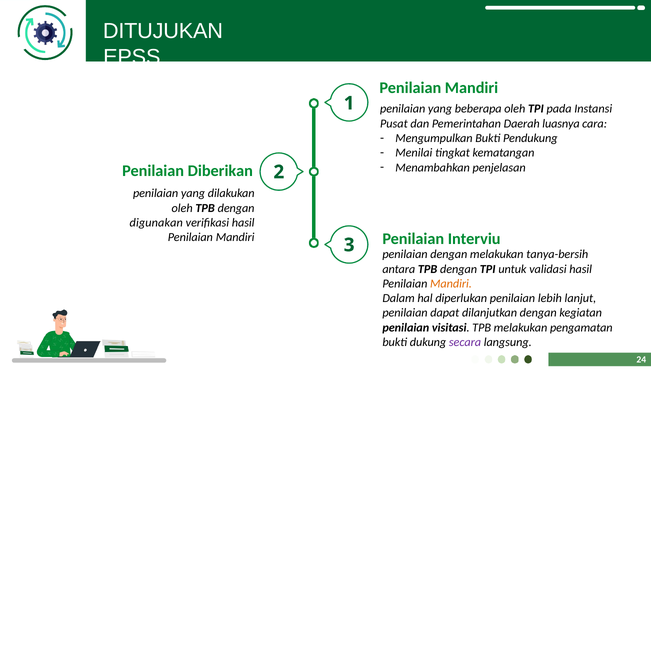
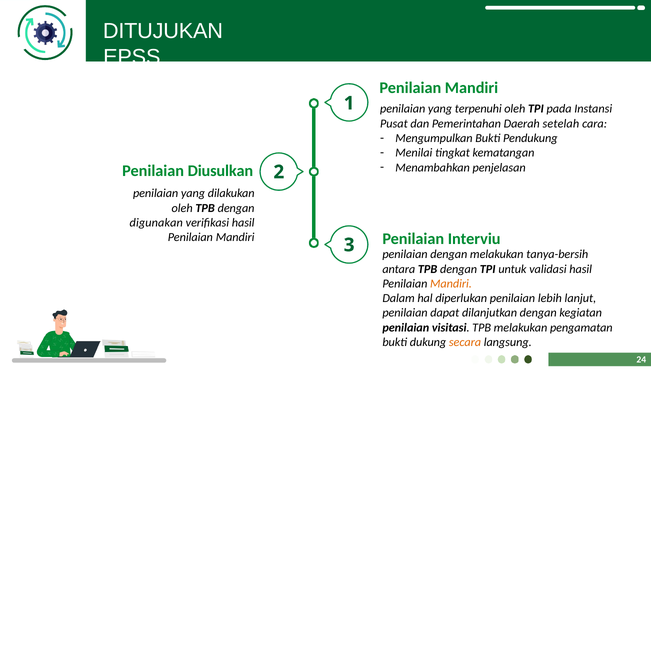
beberapa: beberapa -> terpenuhi (478, 109)
luasnya: luasnya -> setelah (561, 123)
Diberikan: Diberikan -> Diusulkan (220, 171)
secara colour: purple -> orange (465, 342)
